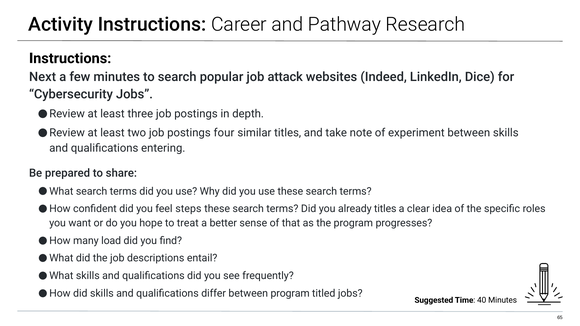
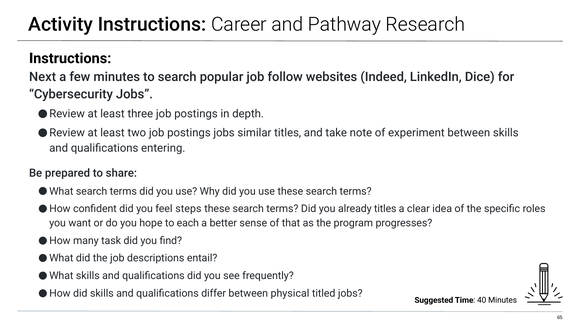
attack: attack -> follow (285, 77)
postings four: four -> jobs (224, 133)
treat: treat -> each (188, 223)
load: load -> task (111, 241)
between program: program -> physical (290, 294)
